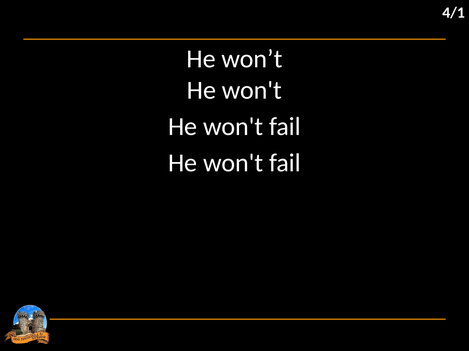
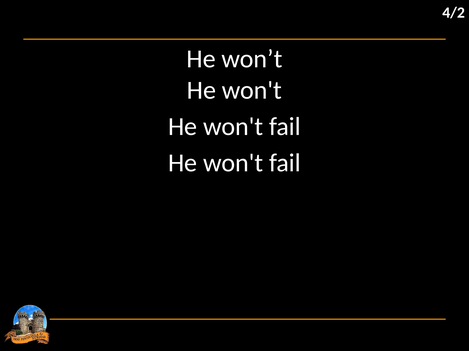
4/1: 4/1 -> 4/2 (454, 13)
